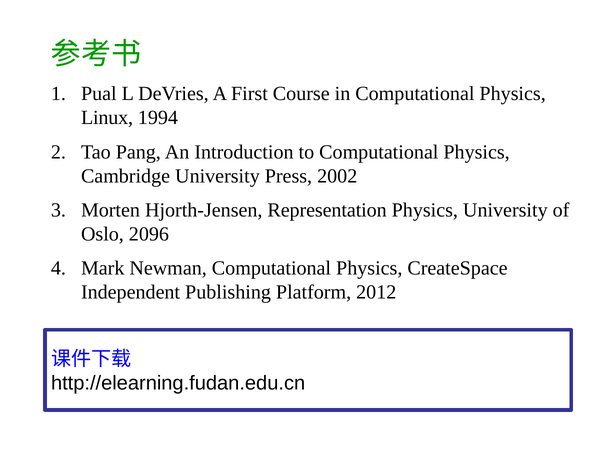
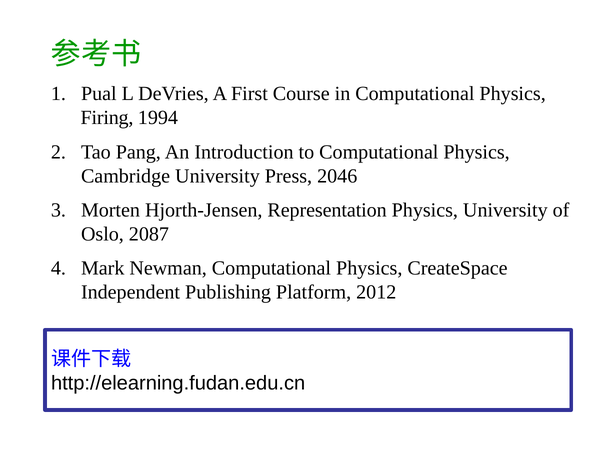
Linux: Linux -> Firing (107, 118)
2002: 2002 -> 2046 (337, 176)
2096: 2096 -> 2087 (149, 234)
